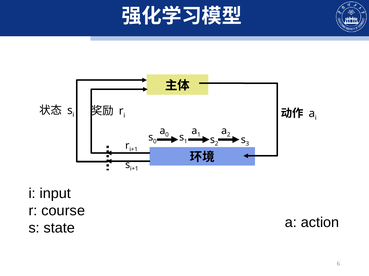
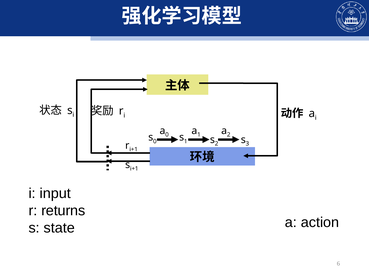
course: course -> returns (63, 211)
